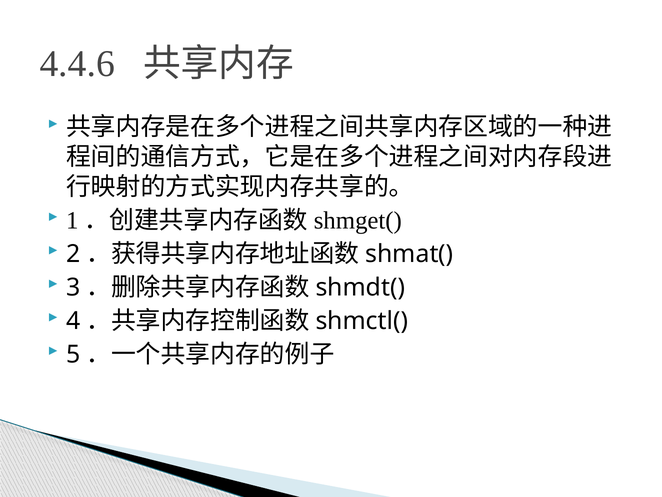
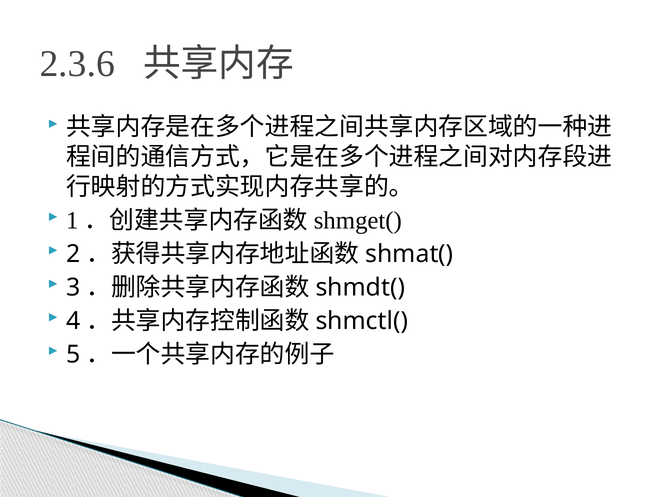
4.4.6: 4.4.6 -> 2.3.6 (77, 64)
